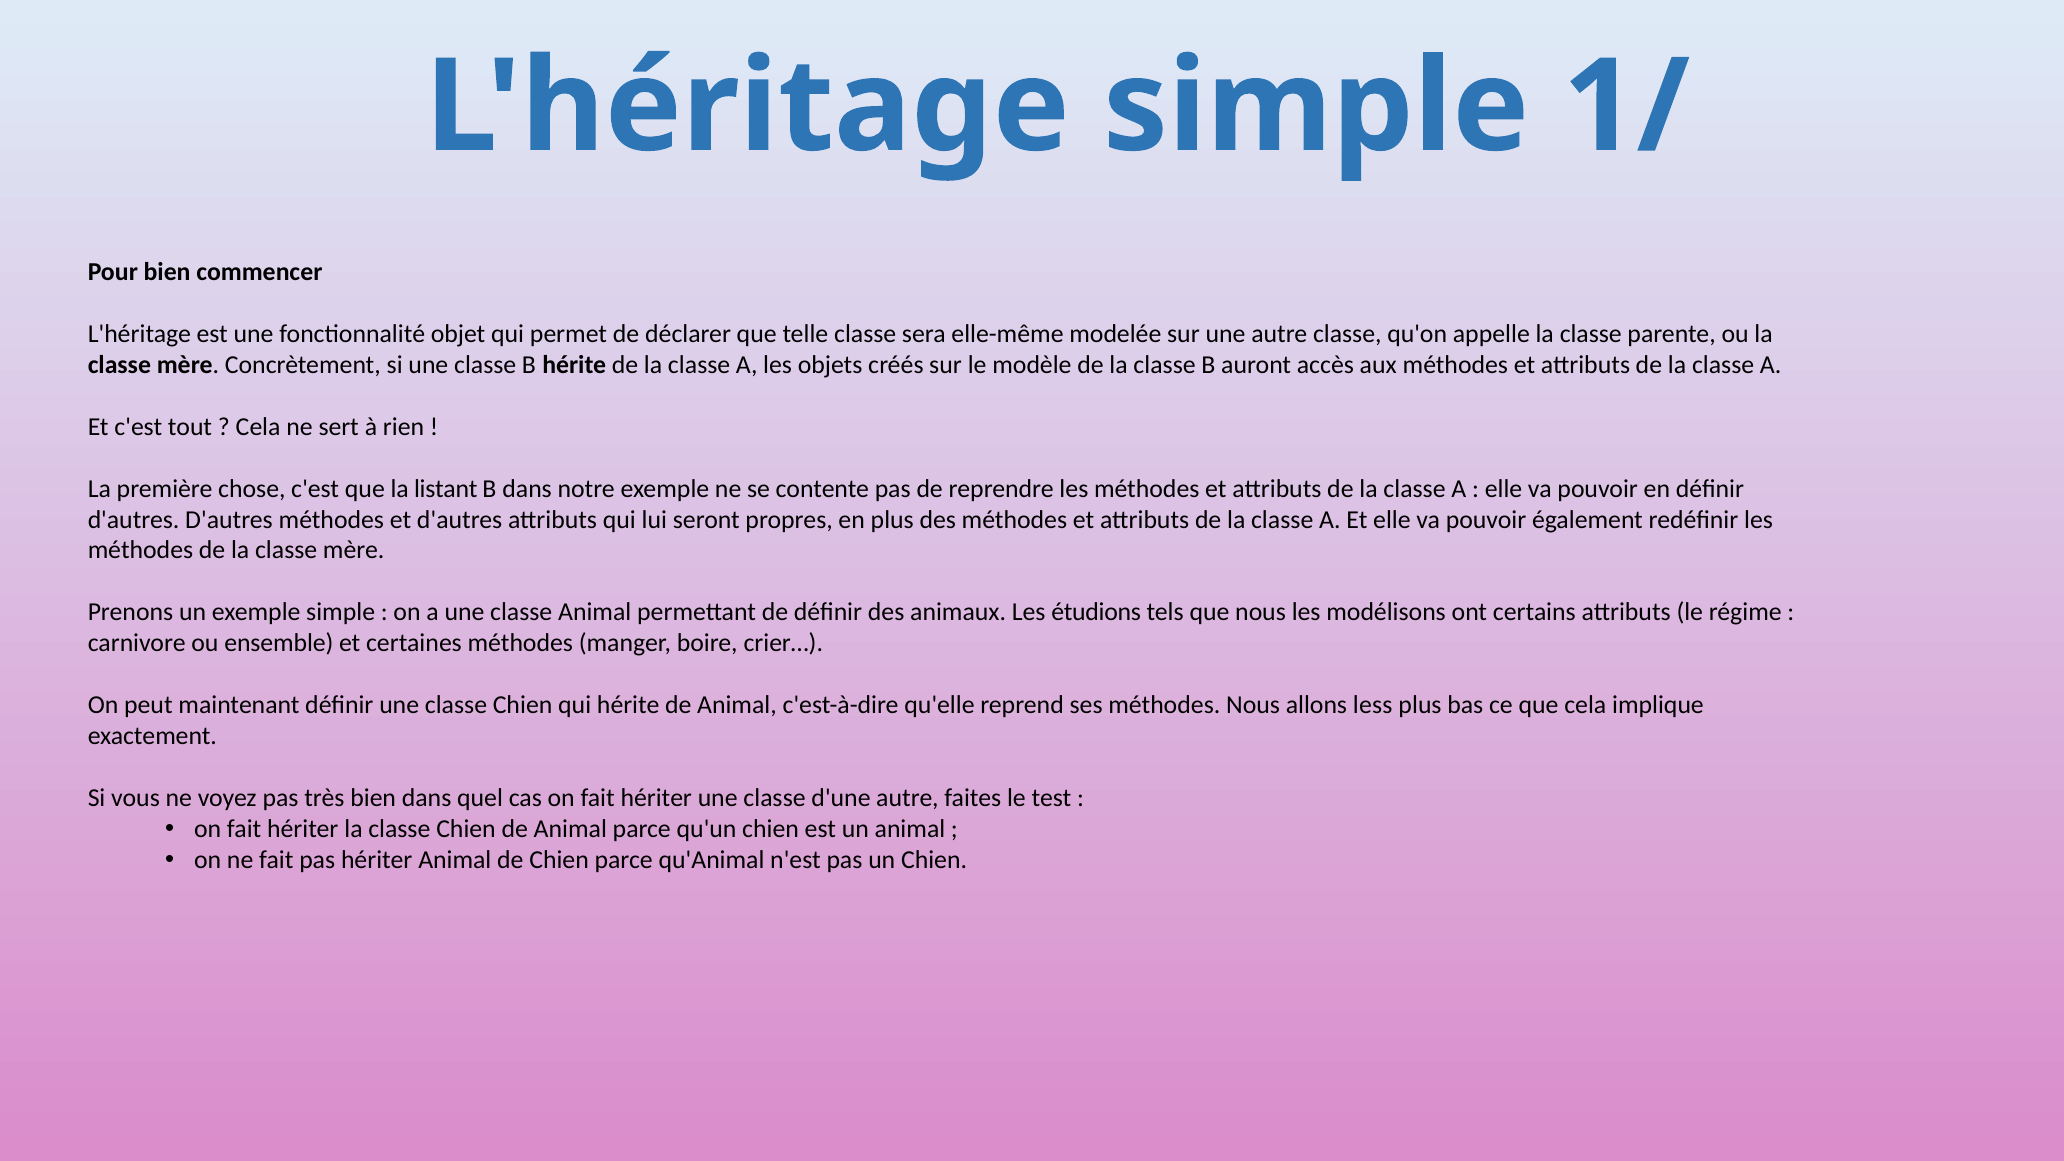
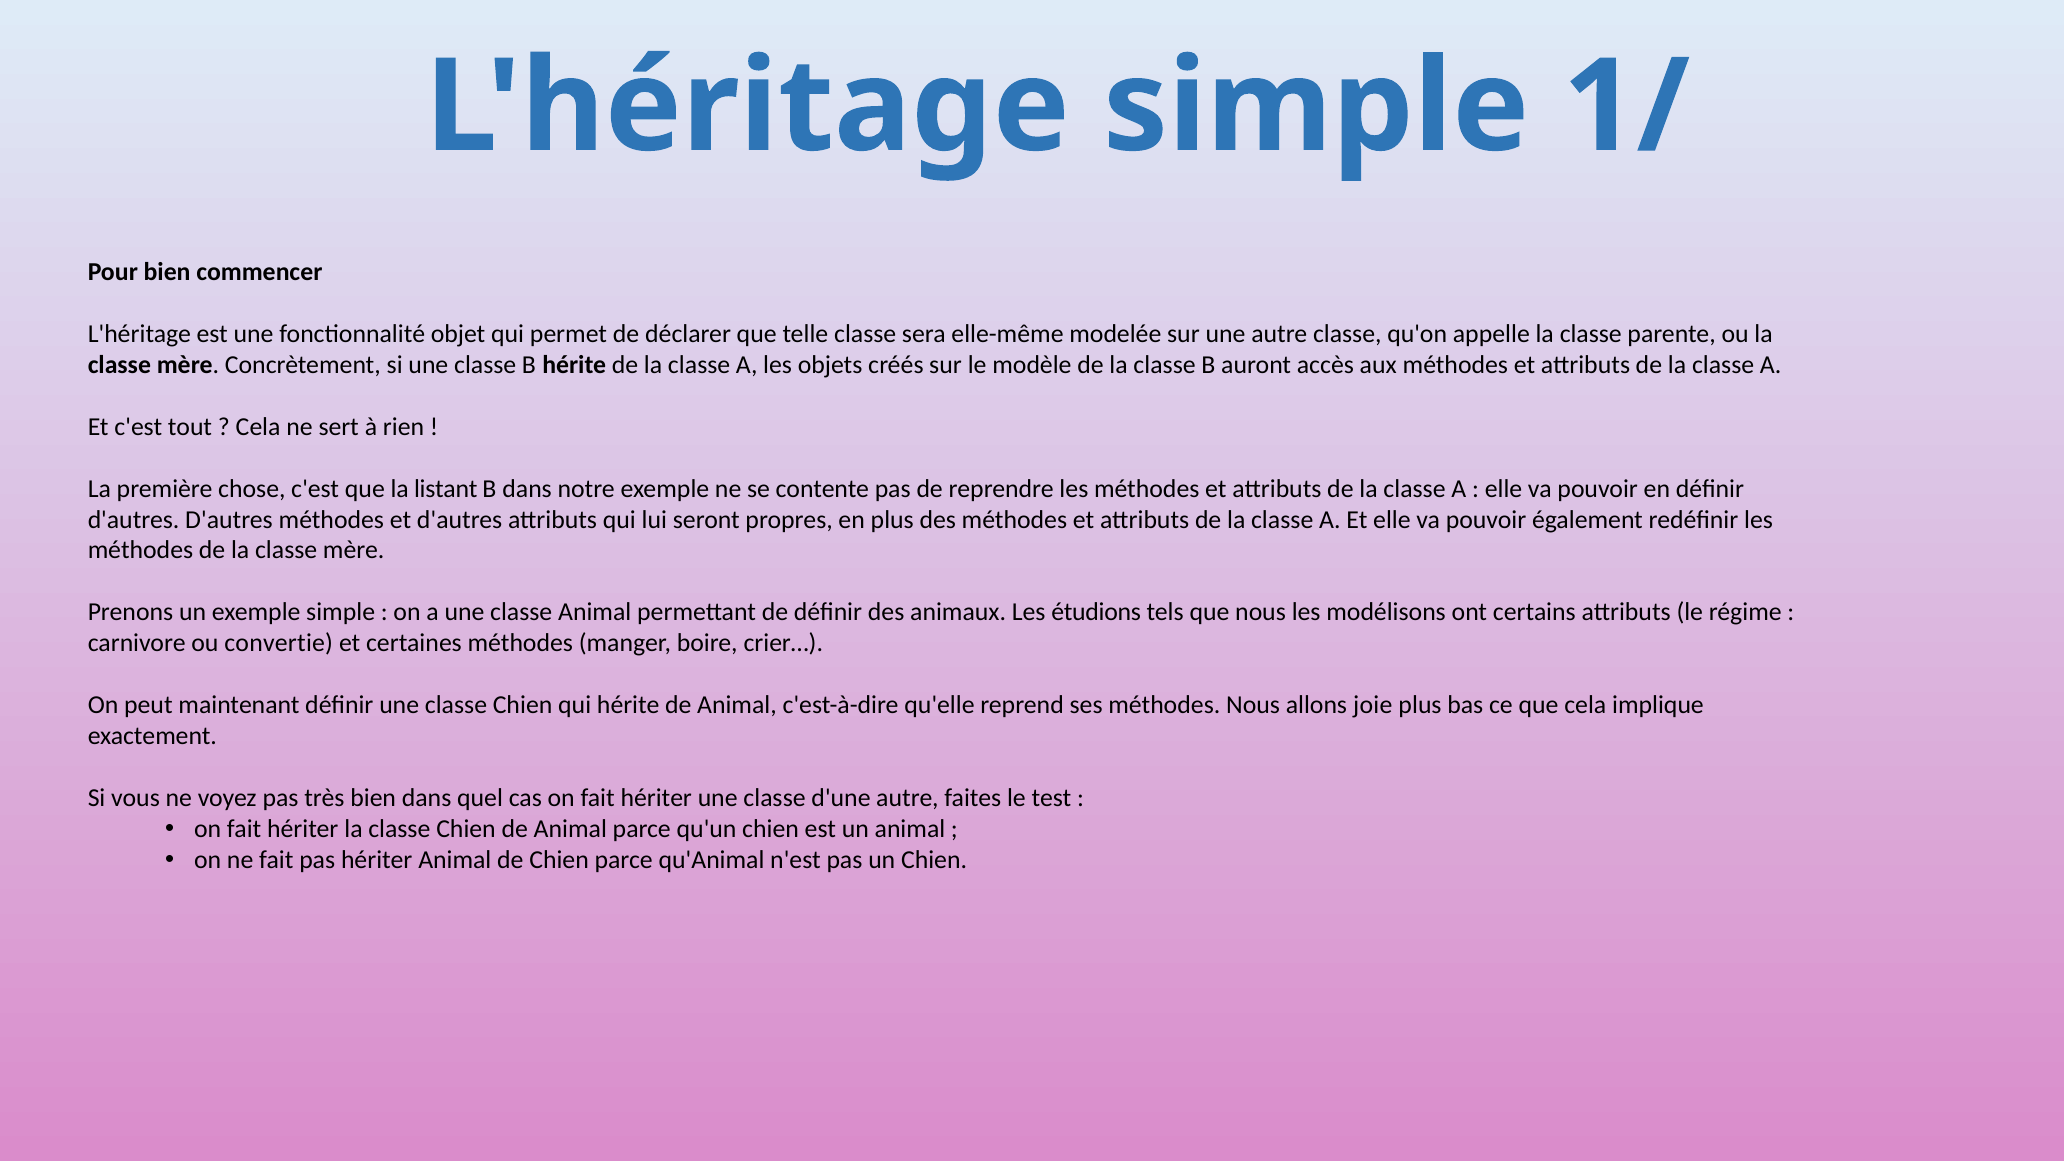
ensemble: ensemble -> convertie (279, 643)
less: less -> joie (1373, 705)
